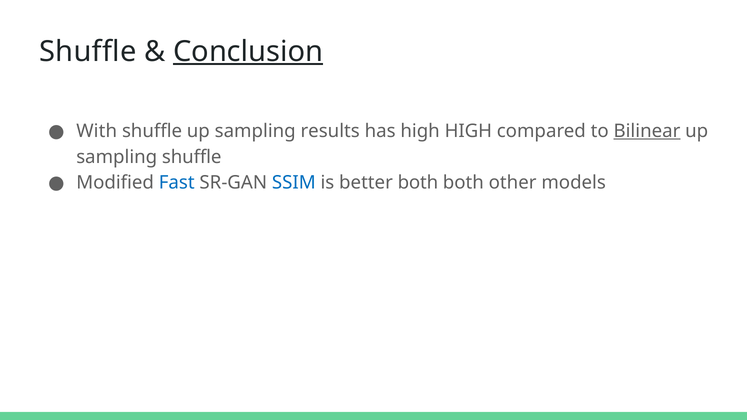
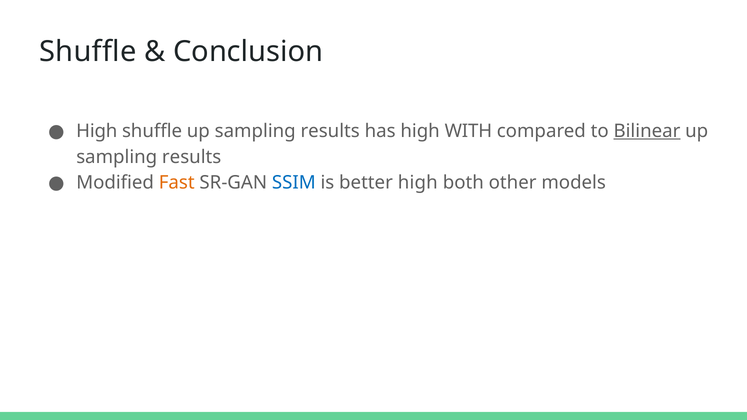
Conclusion underline: present -> none (248, 51)
With: With -> High (97, 131)
high HIGH: HIGH -> WITH (468, 131)
shuffle: shuffle -> results (192, 157)
Fast colour: blue -> orange (177, 183)
better both: both -> high (418, 183)
